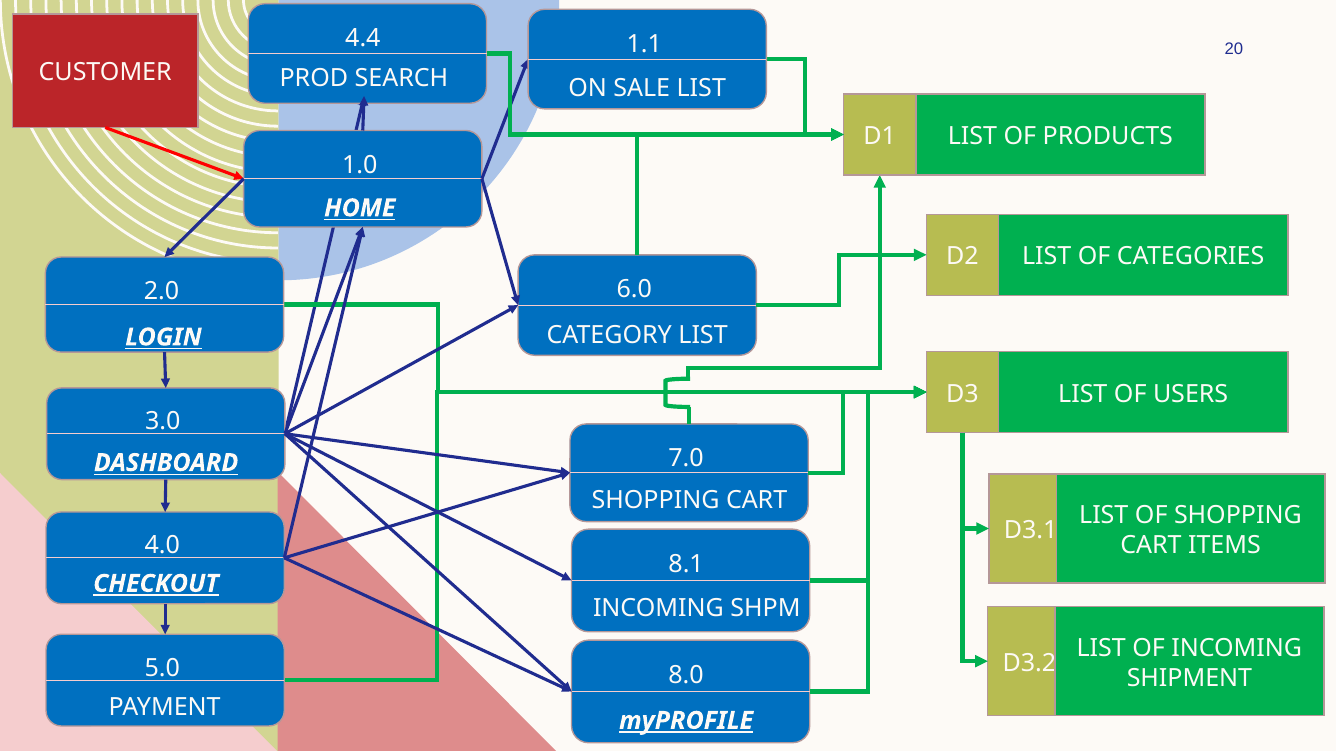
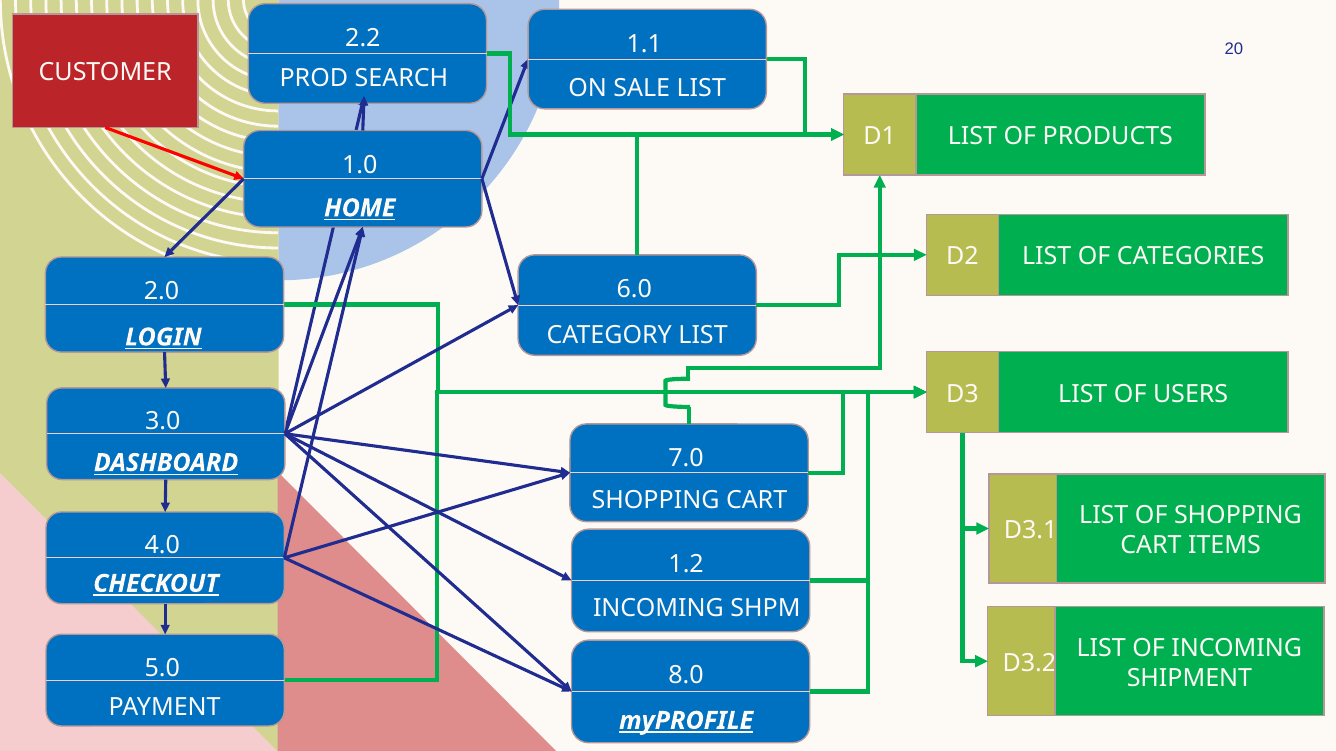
4.4: 4.4 -> 2.2 (363, 38)
8.1: 8.1 -> 1.2 (686, 565)
